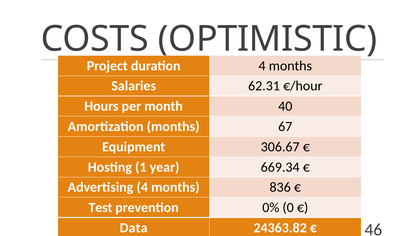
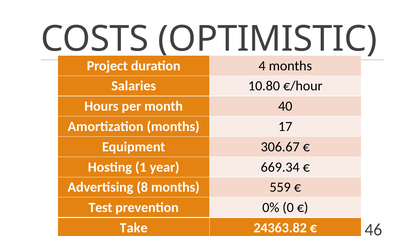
62.31: 62.31 -> 10.80 (264, 86)
67: 67 -> 17 (285, 126)
Advertising 4: 4 -> 8 (142, 187)
836: 836 -> 559 (280, 187)
Data: Data -> Take (134, 228)
